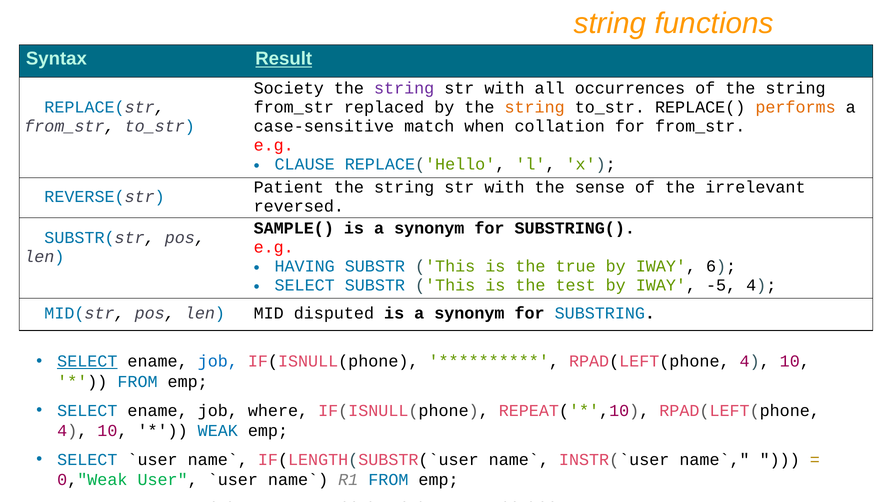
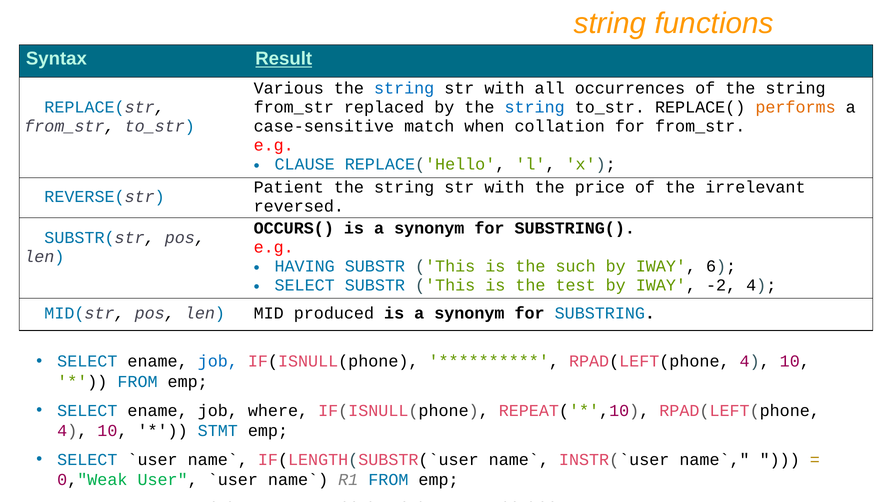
Society: Society -> Various (289, 88)
string colour: purple -> blue (404, 88)
string colour: orange -> blue (535, 107)
sense: sense -> price (600, 187)
SAMPLE(: SAMPLE( -> OCCURS( (294, 228)
true: true -> such (576, 266)
-5: -5 -> -2 (721, 285)
disputed: disputed -> produced (334, 313)
SELECT underline: present -> none (87, 361)
WEAK: WEAK -> STMT (218, 430)
